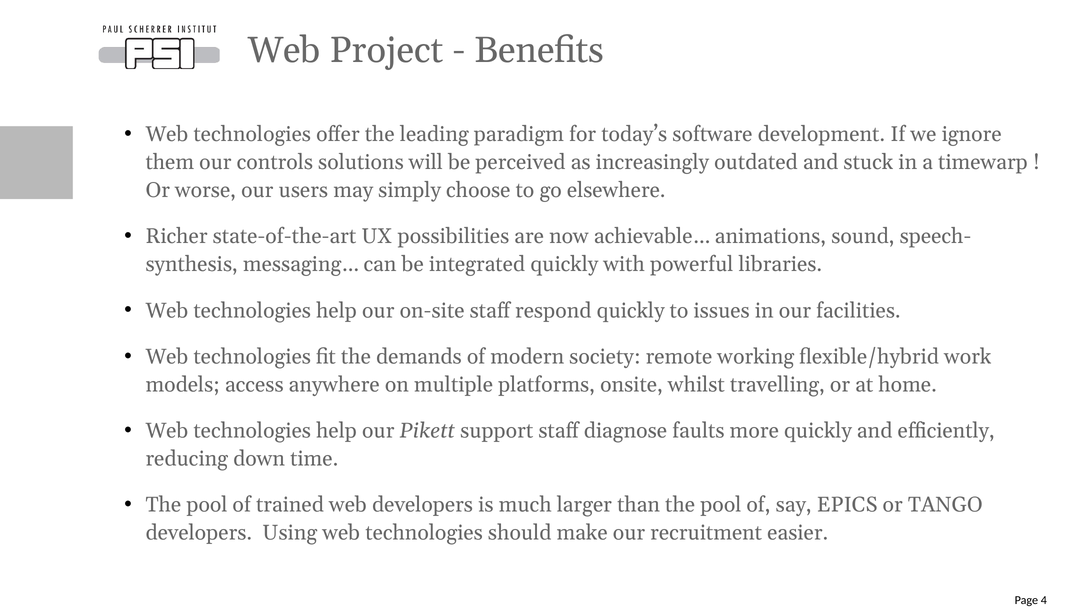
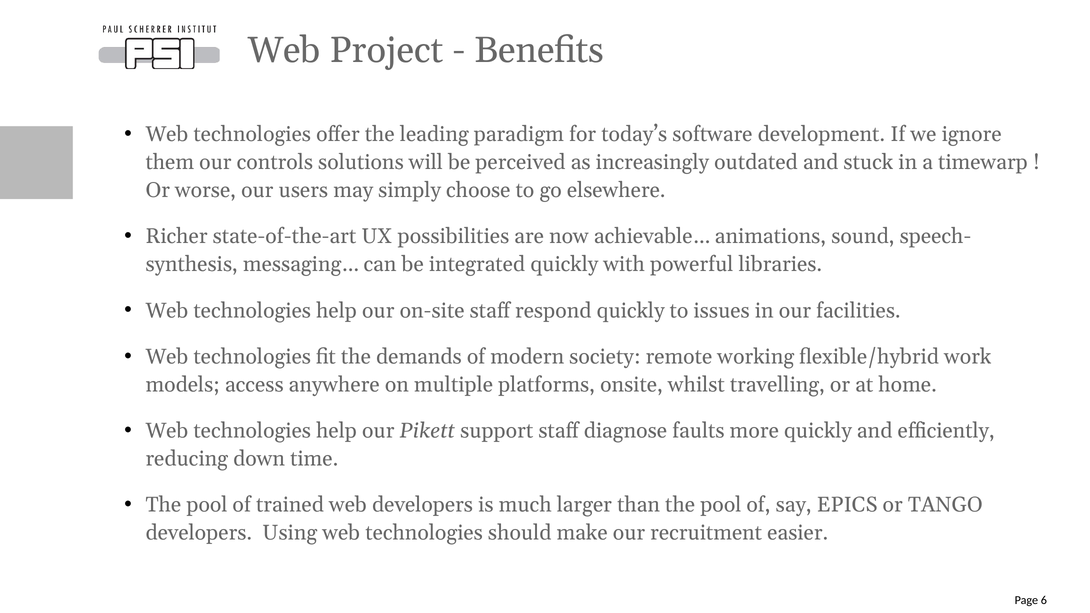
4: 4 -> 6 (1044, 600)
